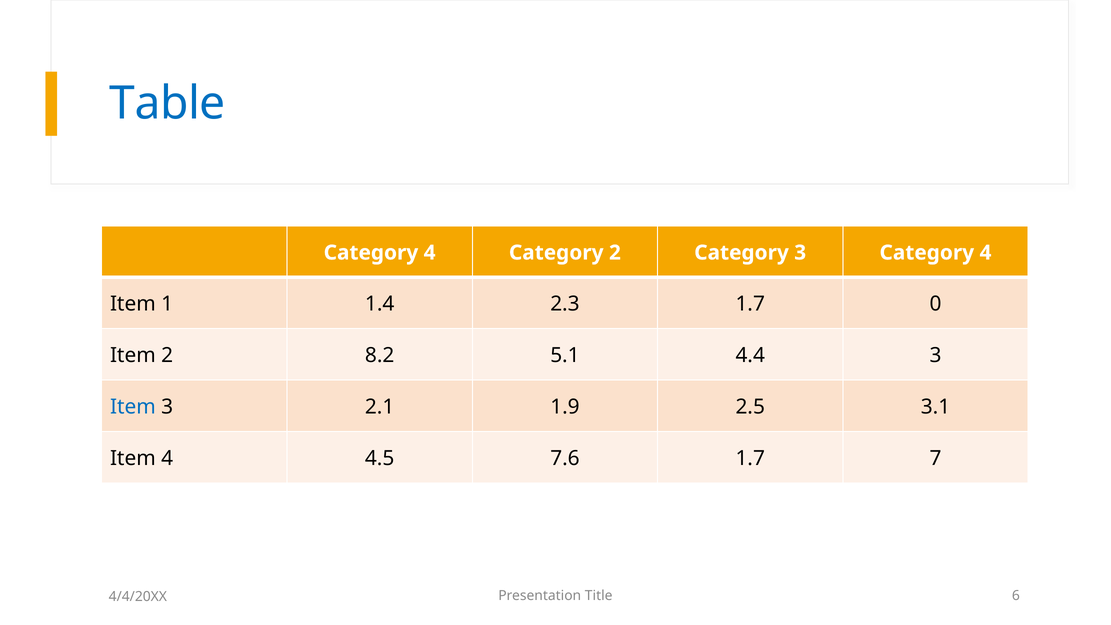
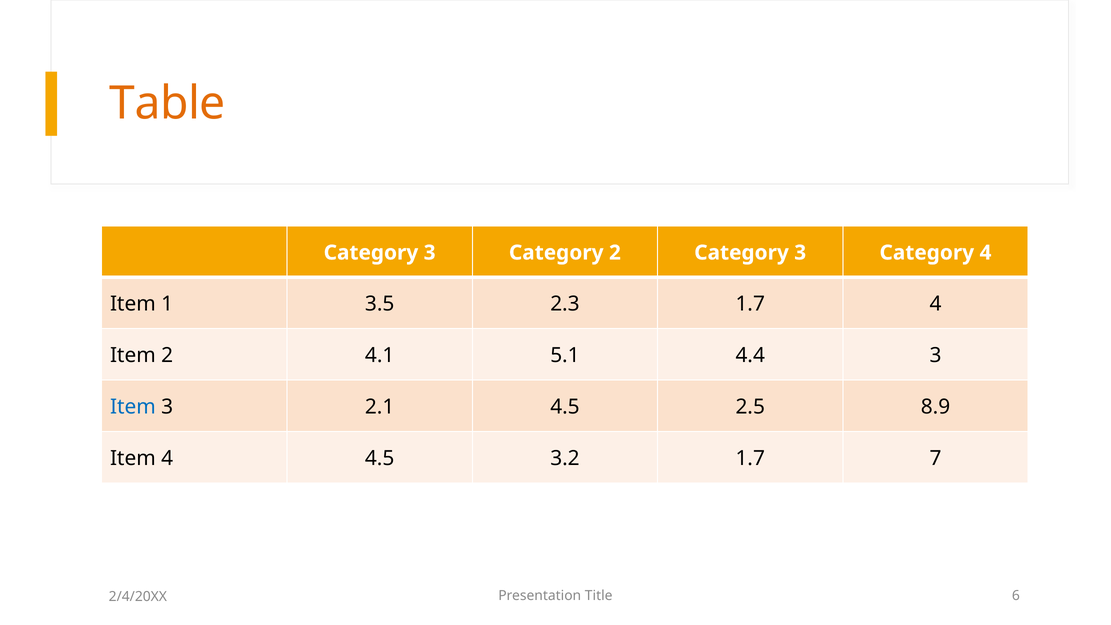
Table colour: blue -> orange (167, 103)
4: 4 -> 3 (430, 253)
1.4: 1.4 -> 3.5 (380, 304)
1.7 0: 0 -> 4 (936, 304)
8.2: 8.2 -> 4.1 (380, 355)
2.1 1.9: 1.9 -> 4.5 (565, 407)
3.1: 3.1 -> 8.9 (936, 407)
7.6: 7.6 -> 3.2 (565, 458)
4/4/20XX: 4/4/20XX -> 2/4/20XX (138, 597)
